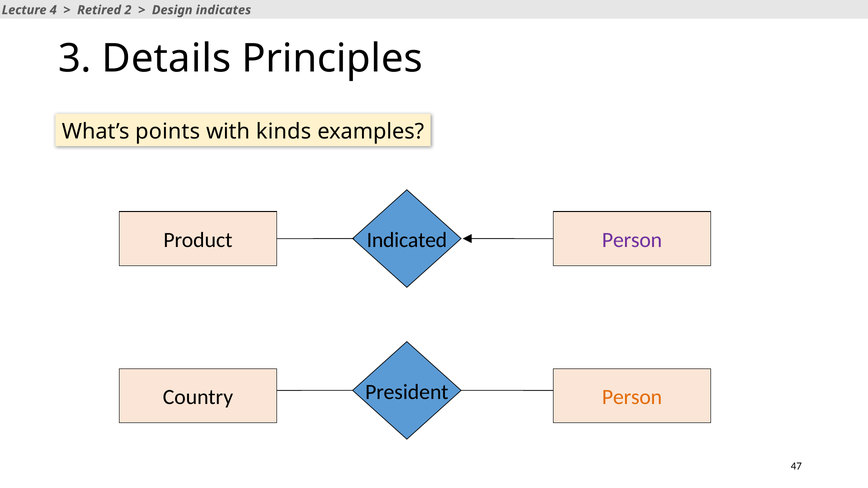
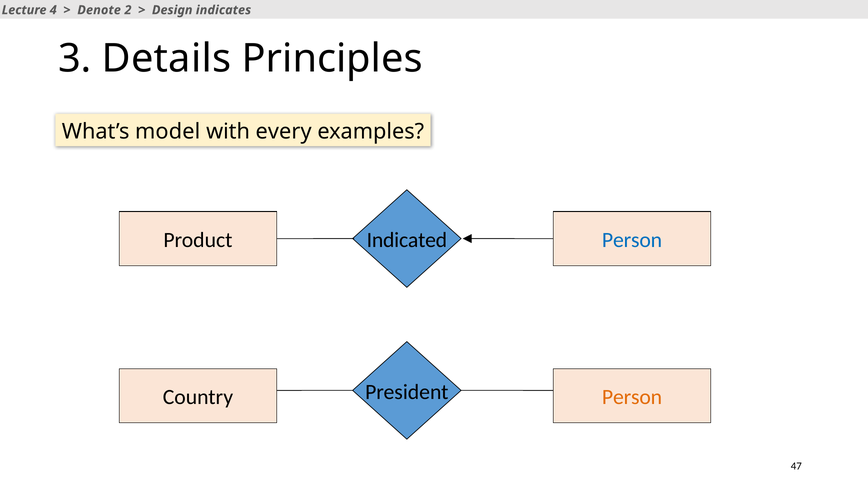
Retired: Retired -> Denote (99, 10)
points: points -> model (168, 132)
kinds: kinds -> every (284, 132)
Person colour: purple -> blue (632, 240)
